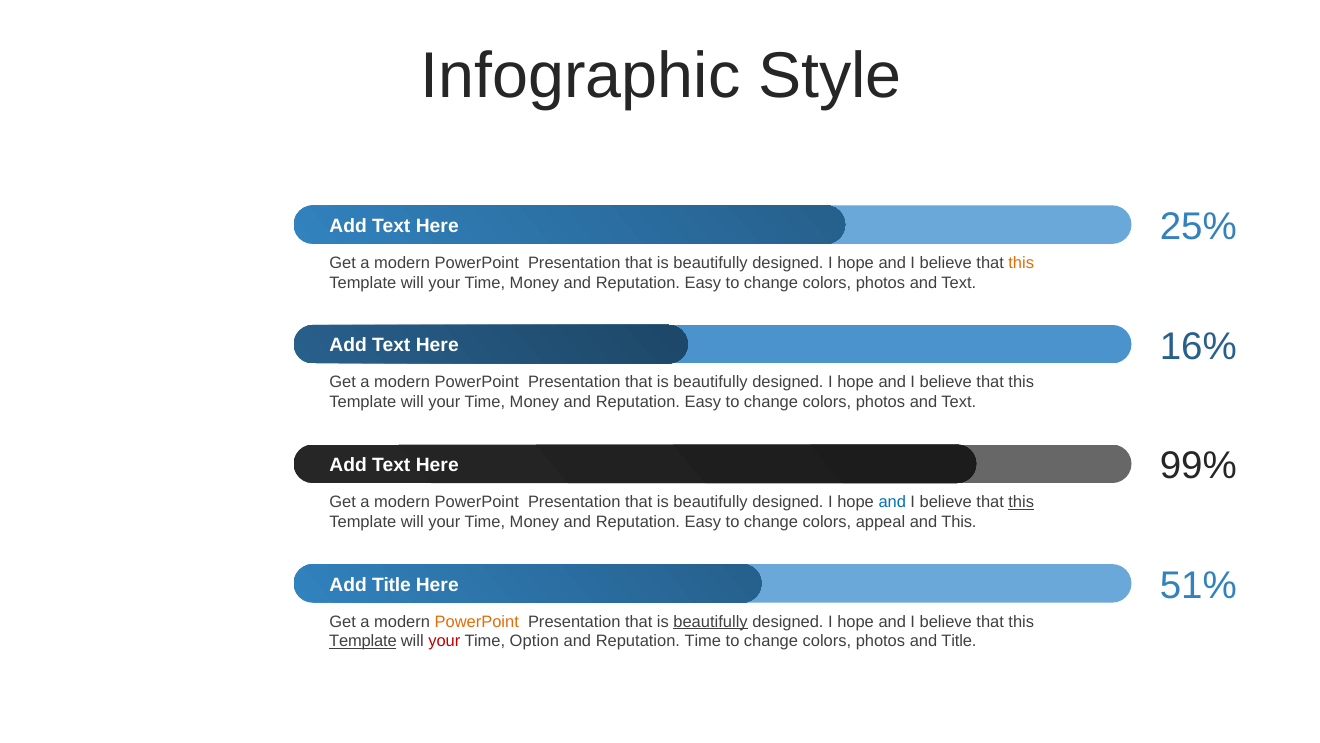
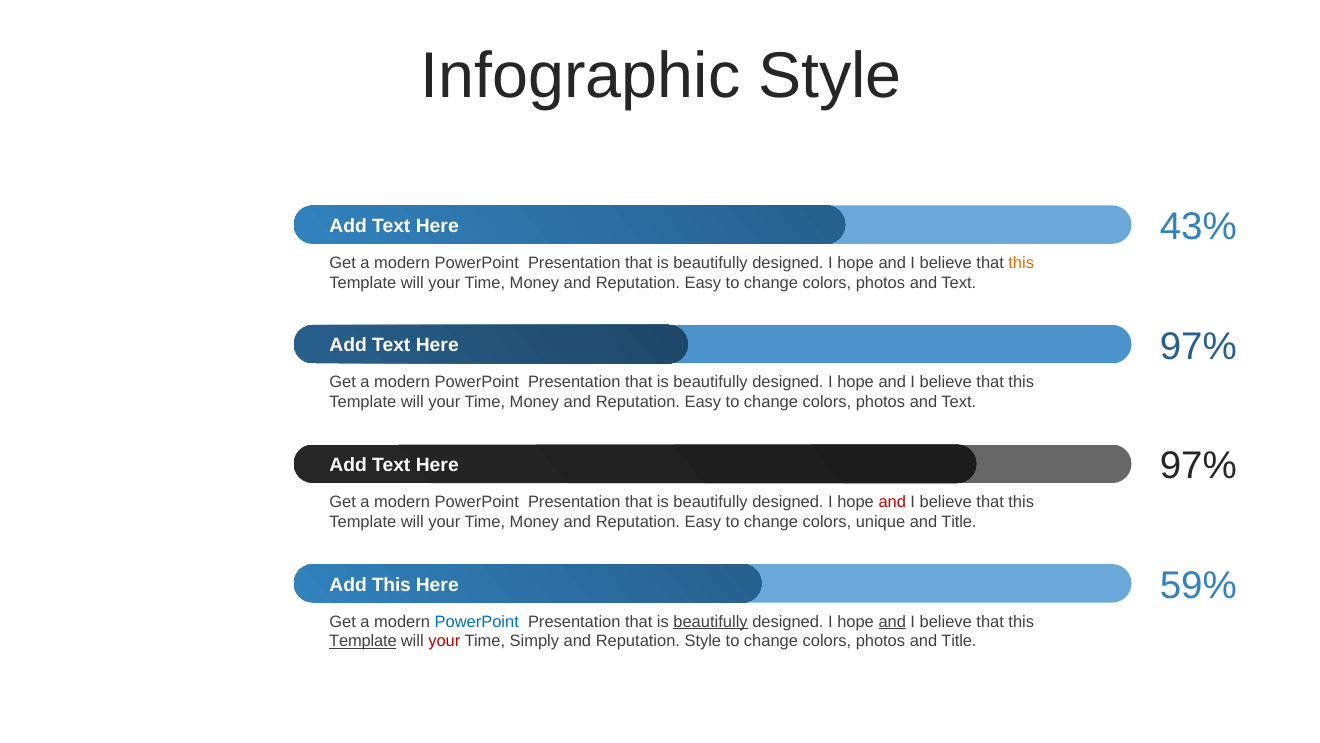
25%: 25% -> 43% (1198, 227)
16%: 16% -> 97% (1198, 346)
99%: 99% -> 97% (1198, 466)
and colour: blue -> red (892, 502)
this underline: present -> none (1021, 502)
appeal: appeal -> unique (881, 522)
This: This -> Title (959, 522)
Add Title: Title -> This (391, 584)
51%: 51% -> 59% (1198, 585)
PowerPoint colour: orange -> blue (477, 621)
and underline: none -> present (892, 621)
Option: Option -> Simply (534, 641)
Reputation Time: Time -> Style (703, 641)
